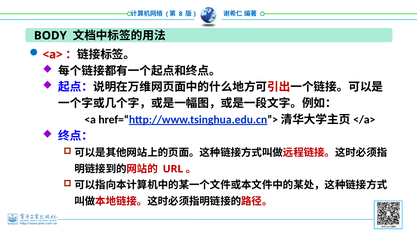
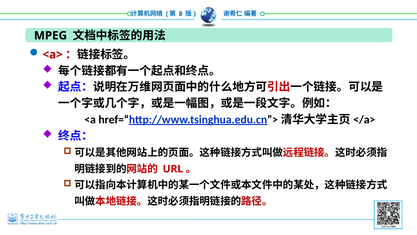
BODY: BODY -> MPEG (50, 36)
